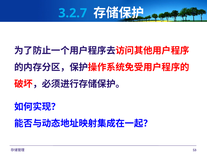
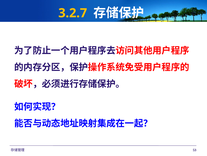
3.2.7 colour: light blue -> yellow (73, 13)
